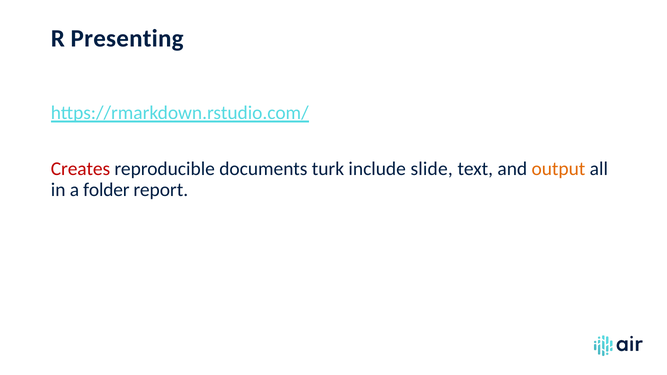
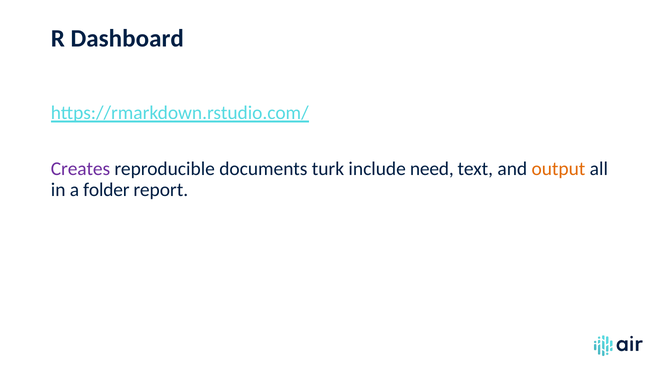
Presenting: Presenting -> Dashboard (127, 38)
Creates colour: red -> purple (81, 169)
slide: slide -> need (432, 169)
